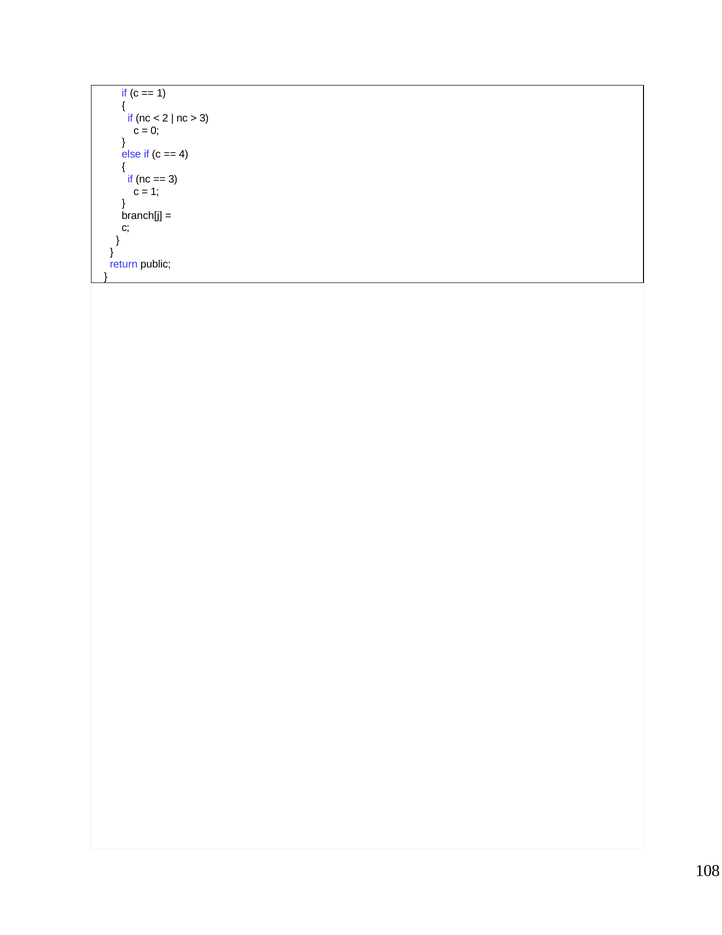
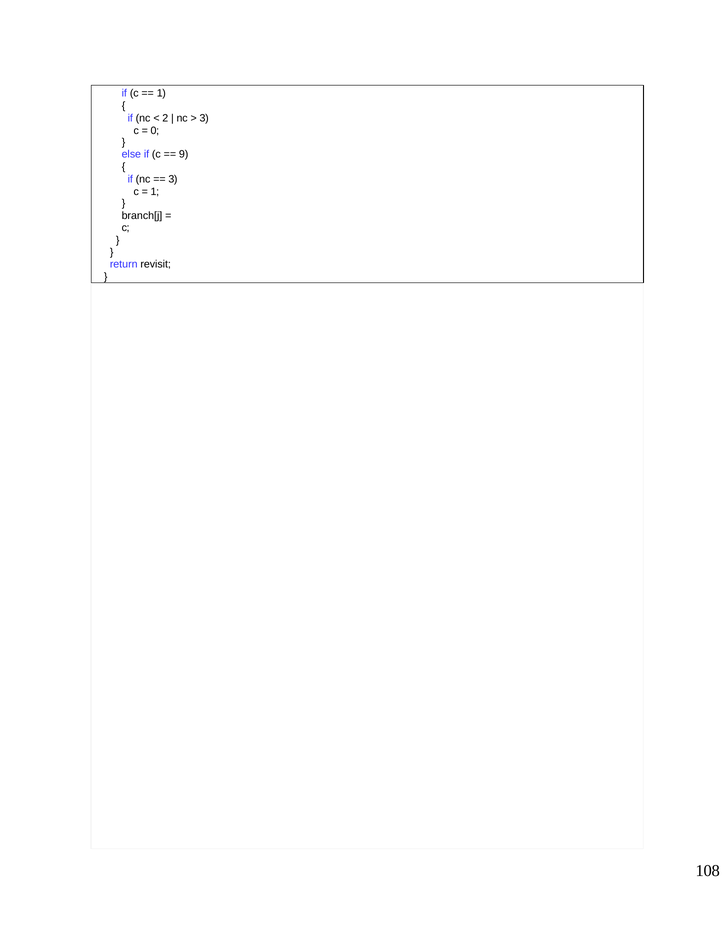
4: 4 -> 9 (184, 154)
public: public -> revisit (156, 264)
